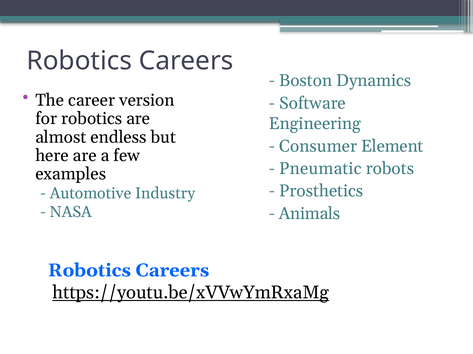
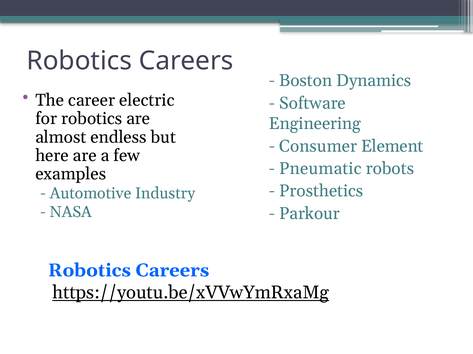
version: version -> electric (147, 100)
Animals: Animals -> Parkour (310, 214)
